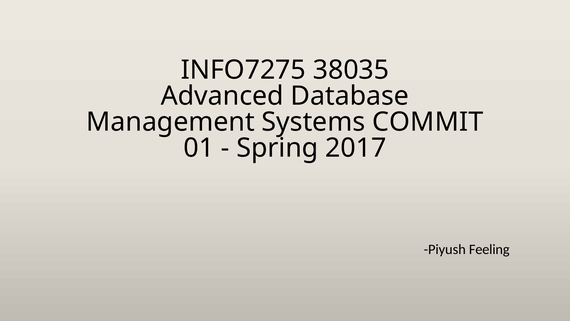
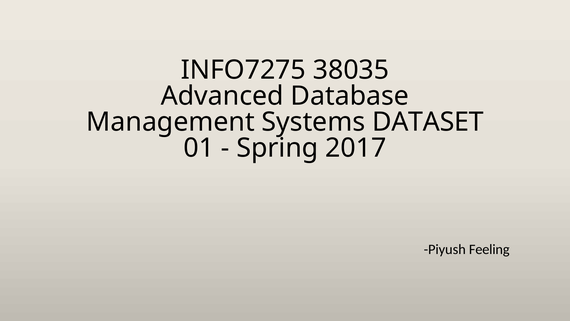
COMMIT: COMMIT -> DATASET (428, 122)
